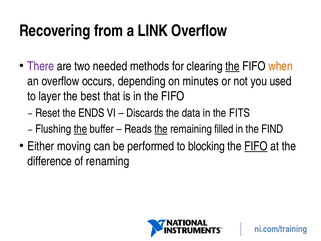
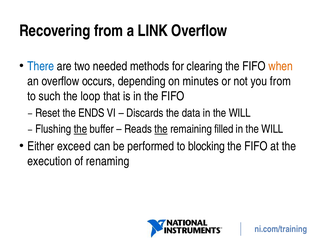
There colour: purple -> blue (41, 66)
the underline: present -> none (232, 66)
you used: used -> from (280, 81)
layer: layer -> such (50, 96)
best: best -> loop (90, 96)
data in the FITS: FITS -> WILL (240, 113)
FIND: FIND -> WILL (272, 129)
moving: moving -> exceed (74, 146)
FIFO underline: present -> none (256, 146)
difference: difference -> execution (50, 161)
